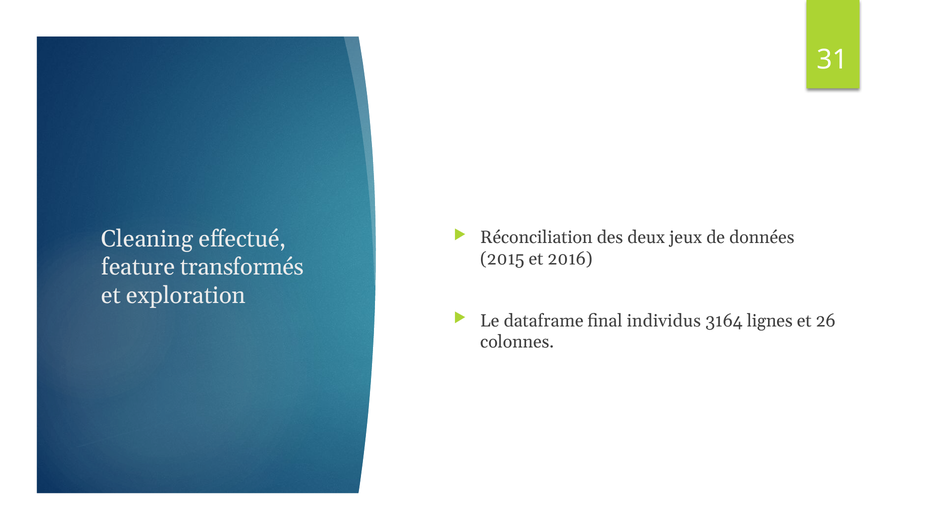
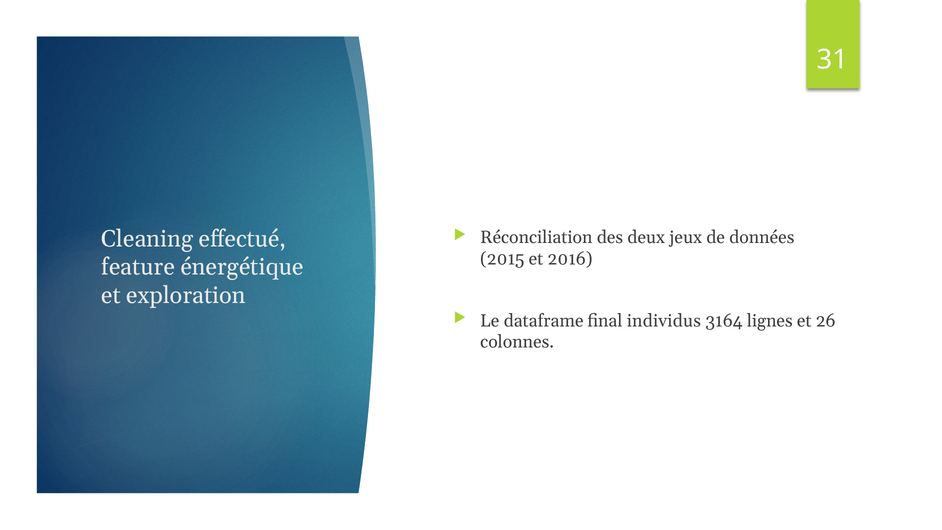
transformés: transformés -> énergétique (242, 267)
